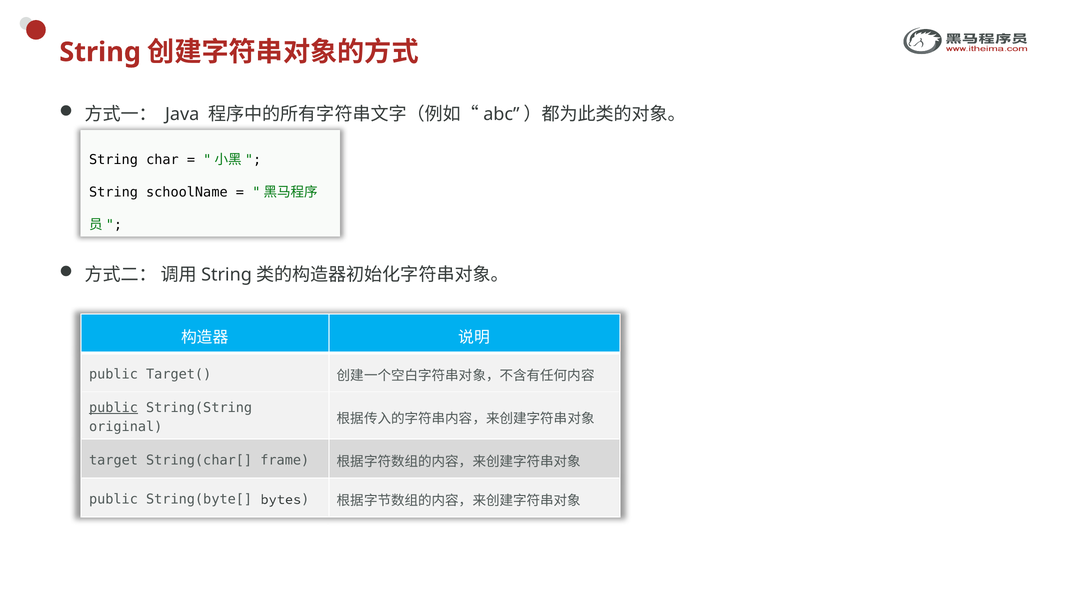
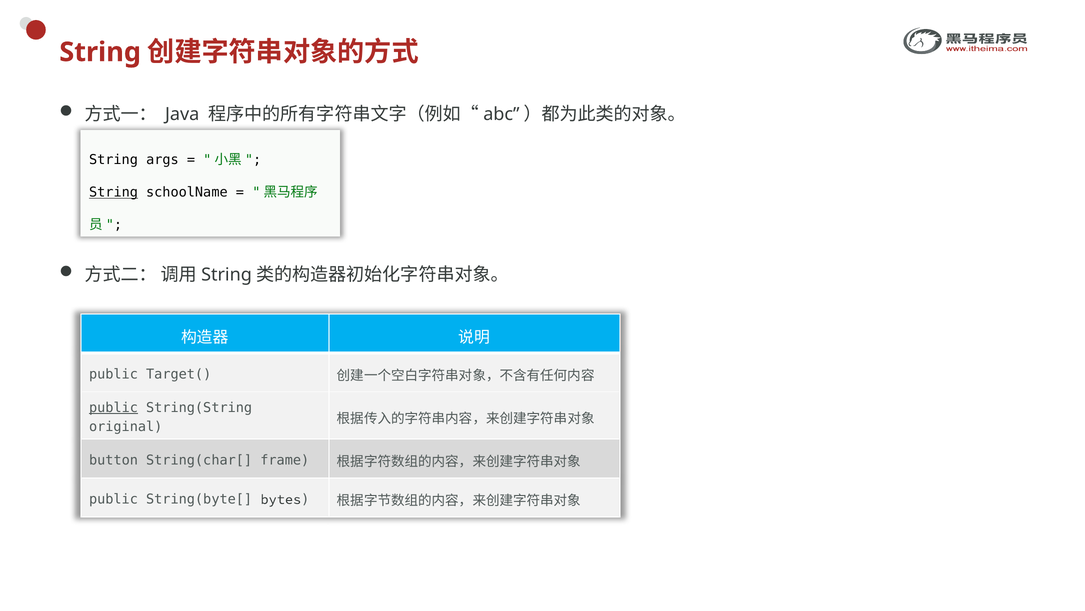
char: char -> args (162, 160)
String underline: none -> present (114, 192)
target: target -> button (114, 460)
